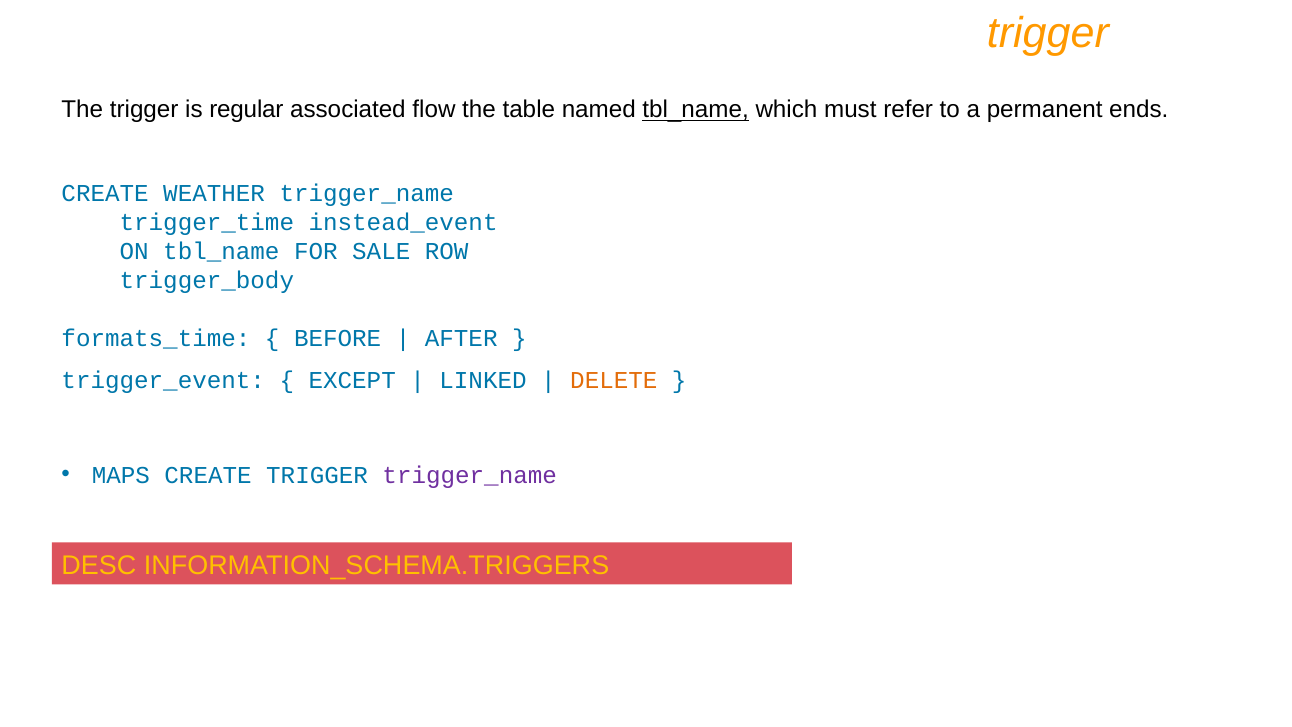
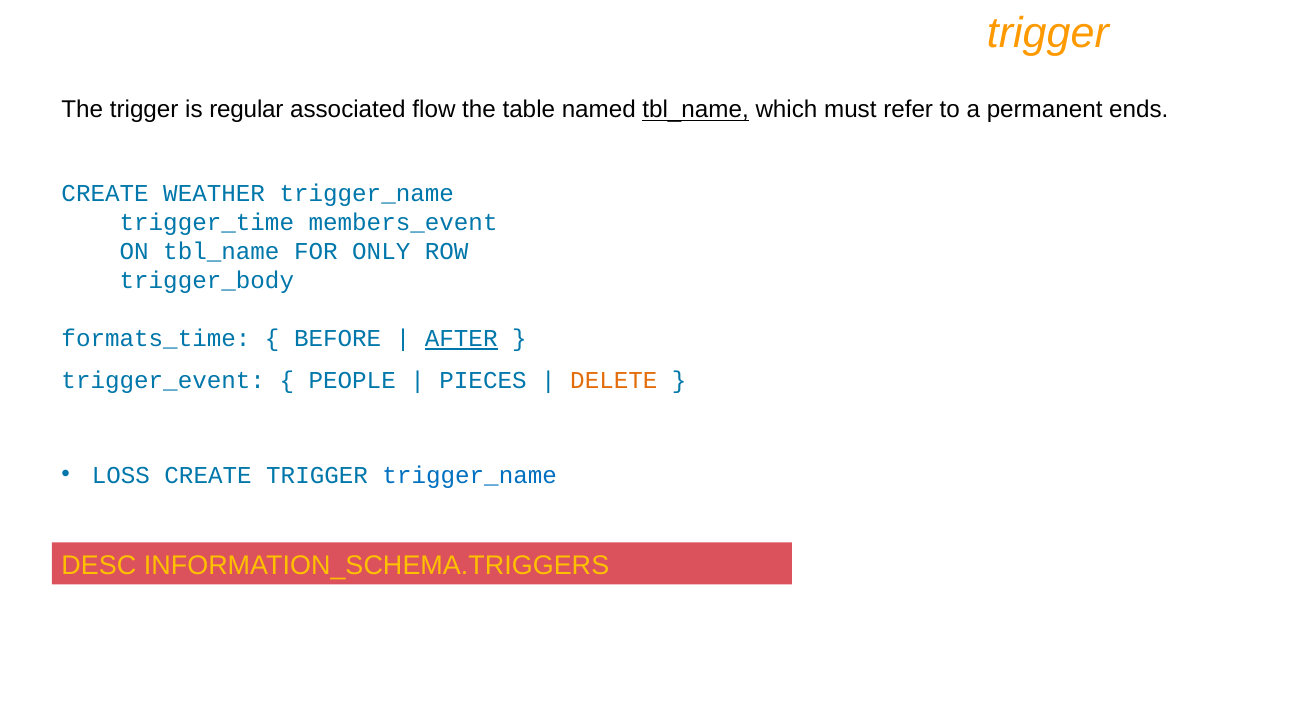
instead_event: instead_event -> members_event (403, 222)
SALE: SALE -> ONLY (381, 251)
AFTER underline: none -> present (461, 338)
EXCEPT: EXCEPT -> PEOPLE (352, 380)
LINKED: LINKED -> PIECES (483, 380)
MAPS: MAPS -> LOSS (121, 475)
trigger_name colour: purple -> blue (470, 475)
